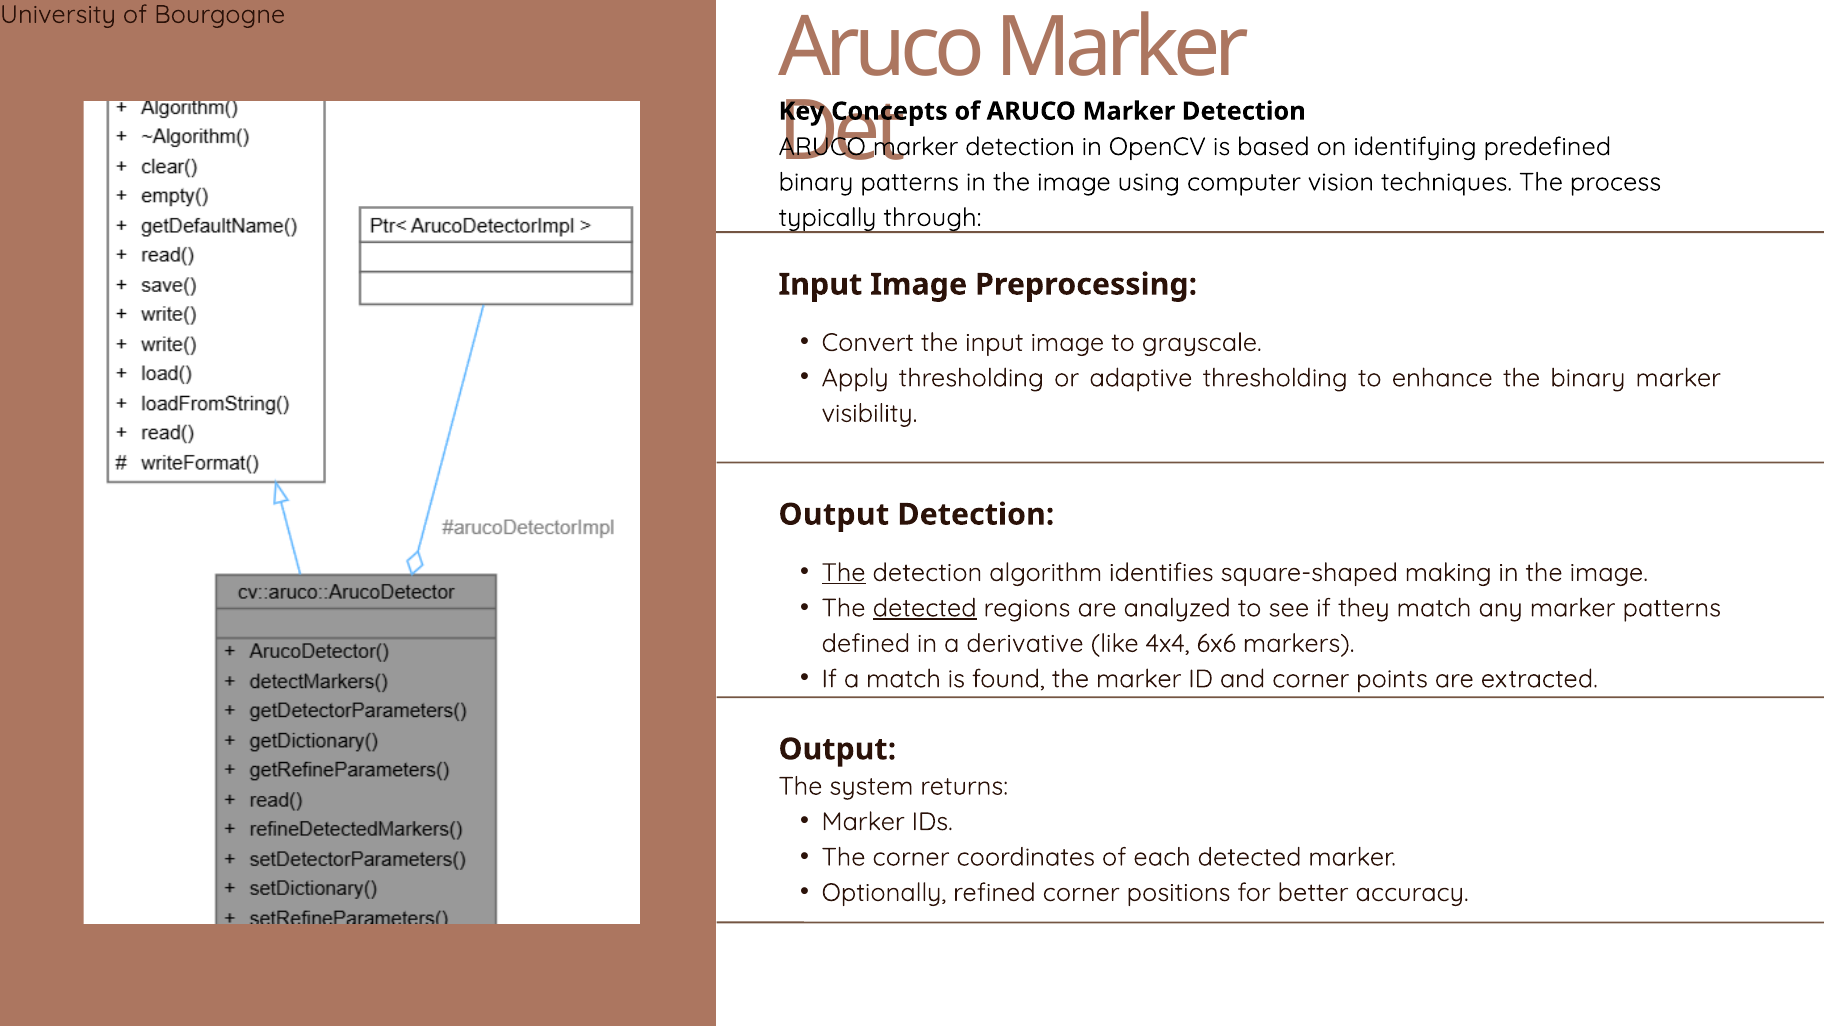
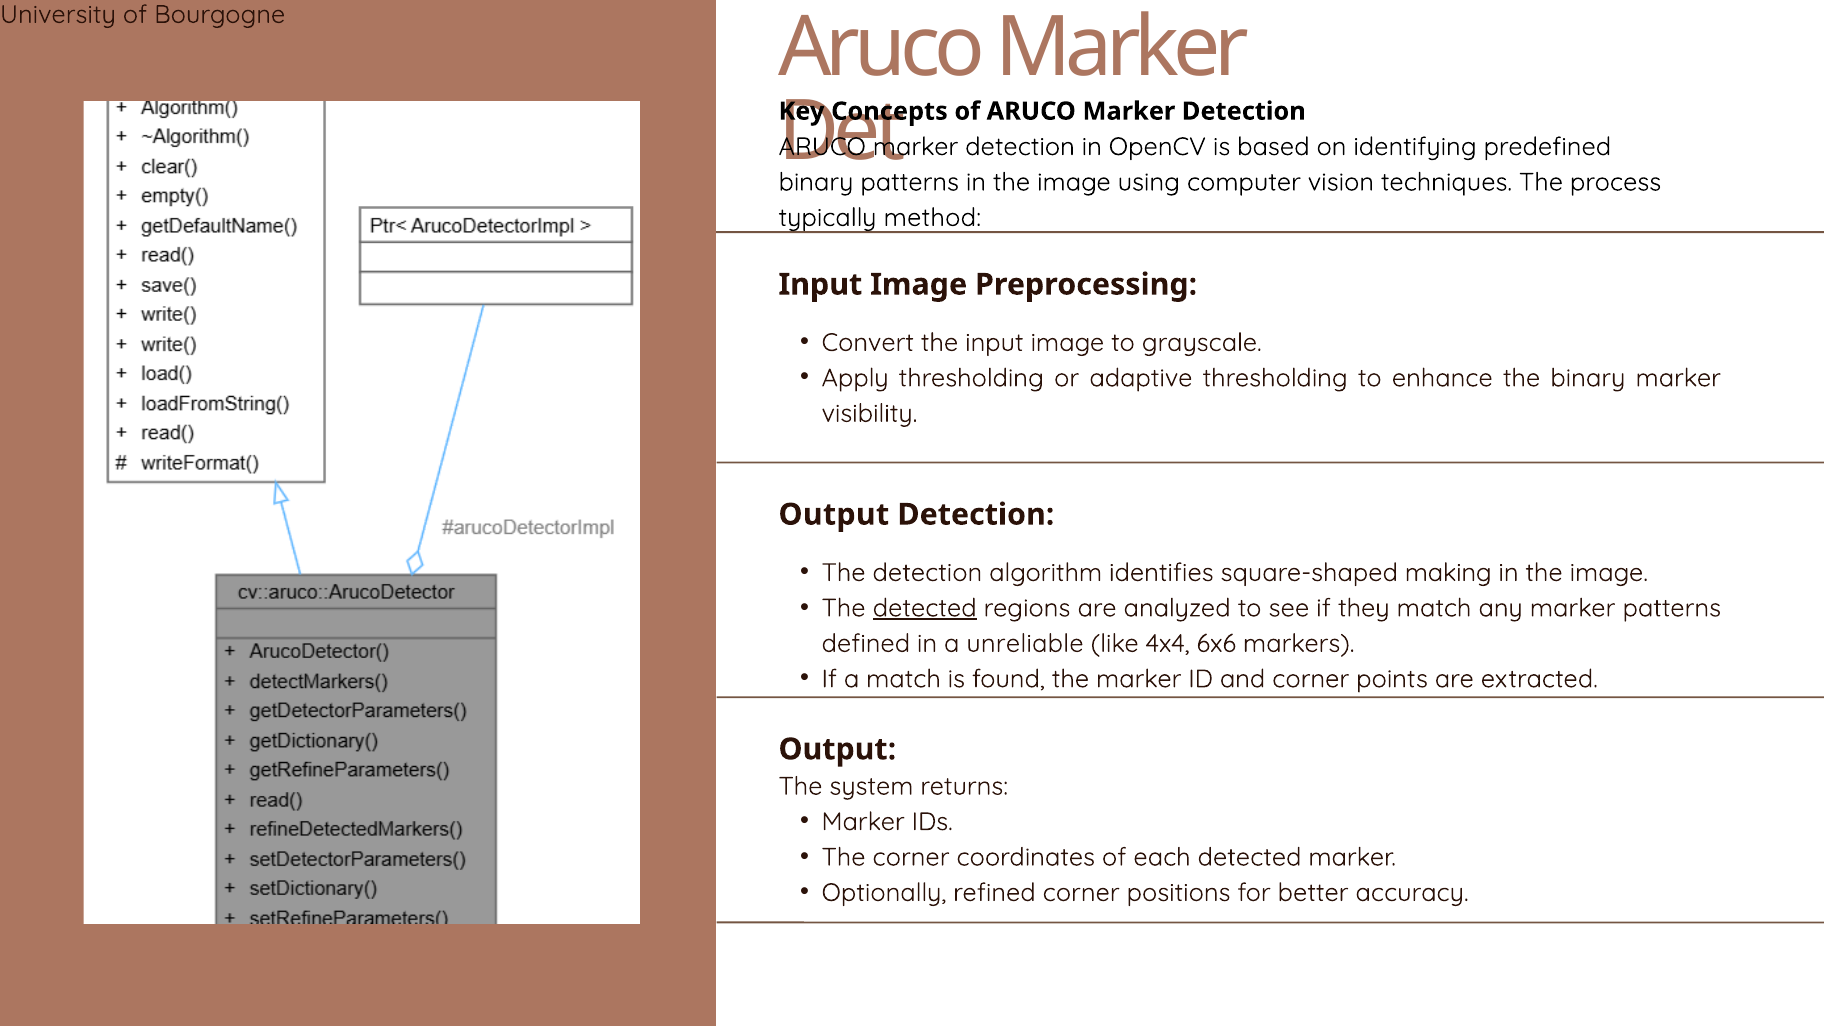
through: through -> method (932, 218)
The underline: present -> none (844, 573)
derivative: derivative -> unreliable (1025, 644)
